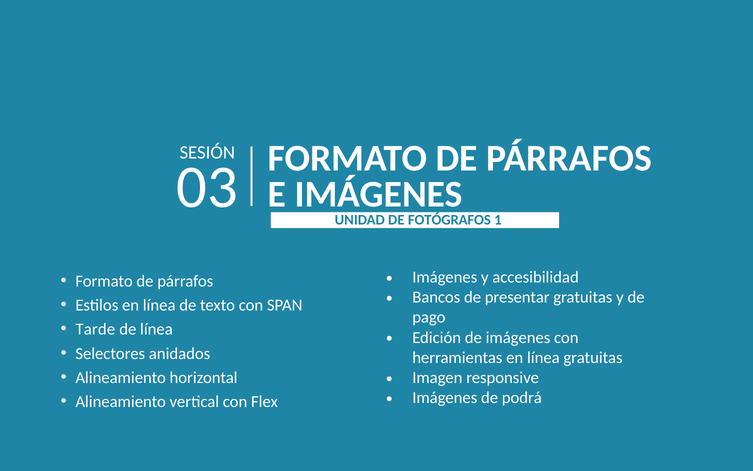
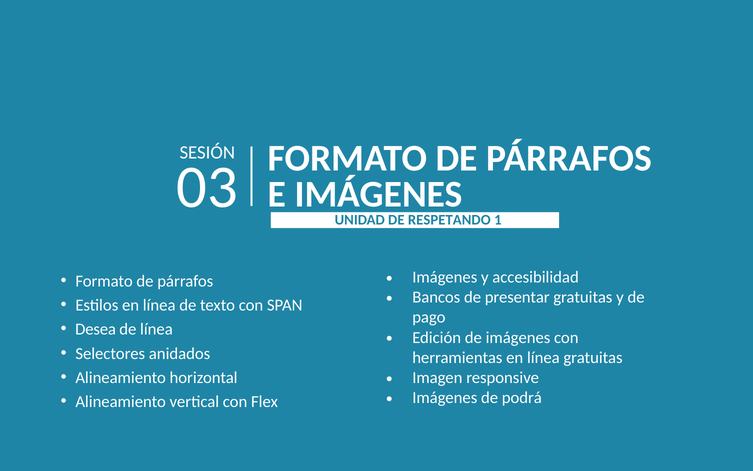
FOTÓGRAFOS: FOTÓGRAFOS -> RESPETANDO (449, 220)
Tarde: Tarde -> Desea (96, 329)
